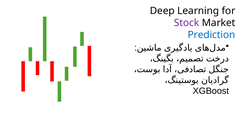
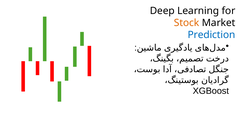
Stock colour: purple -> orange (187, 23)
